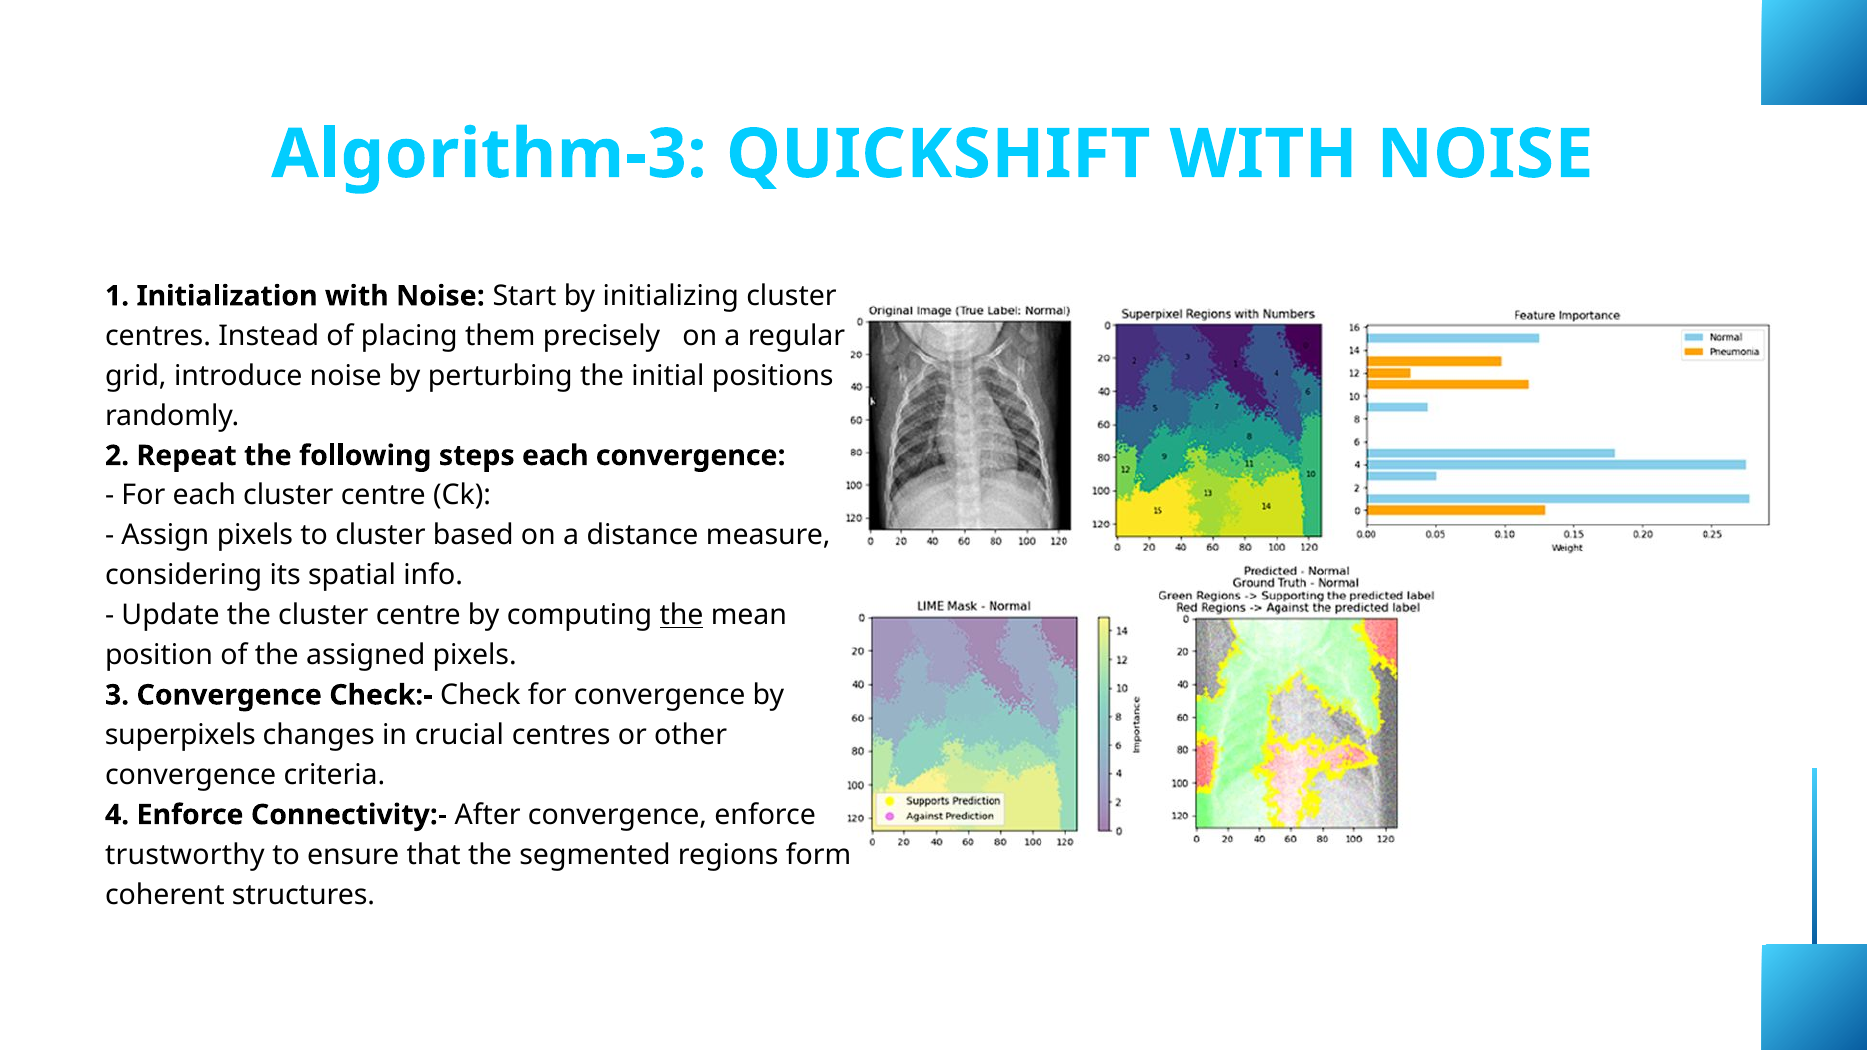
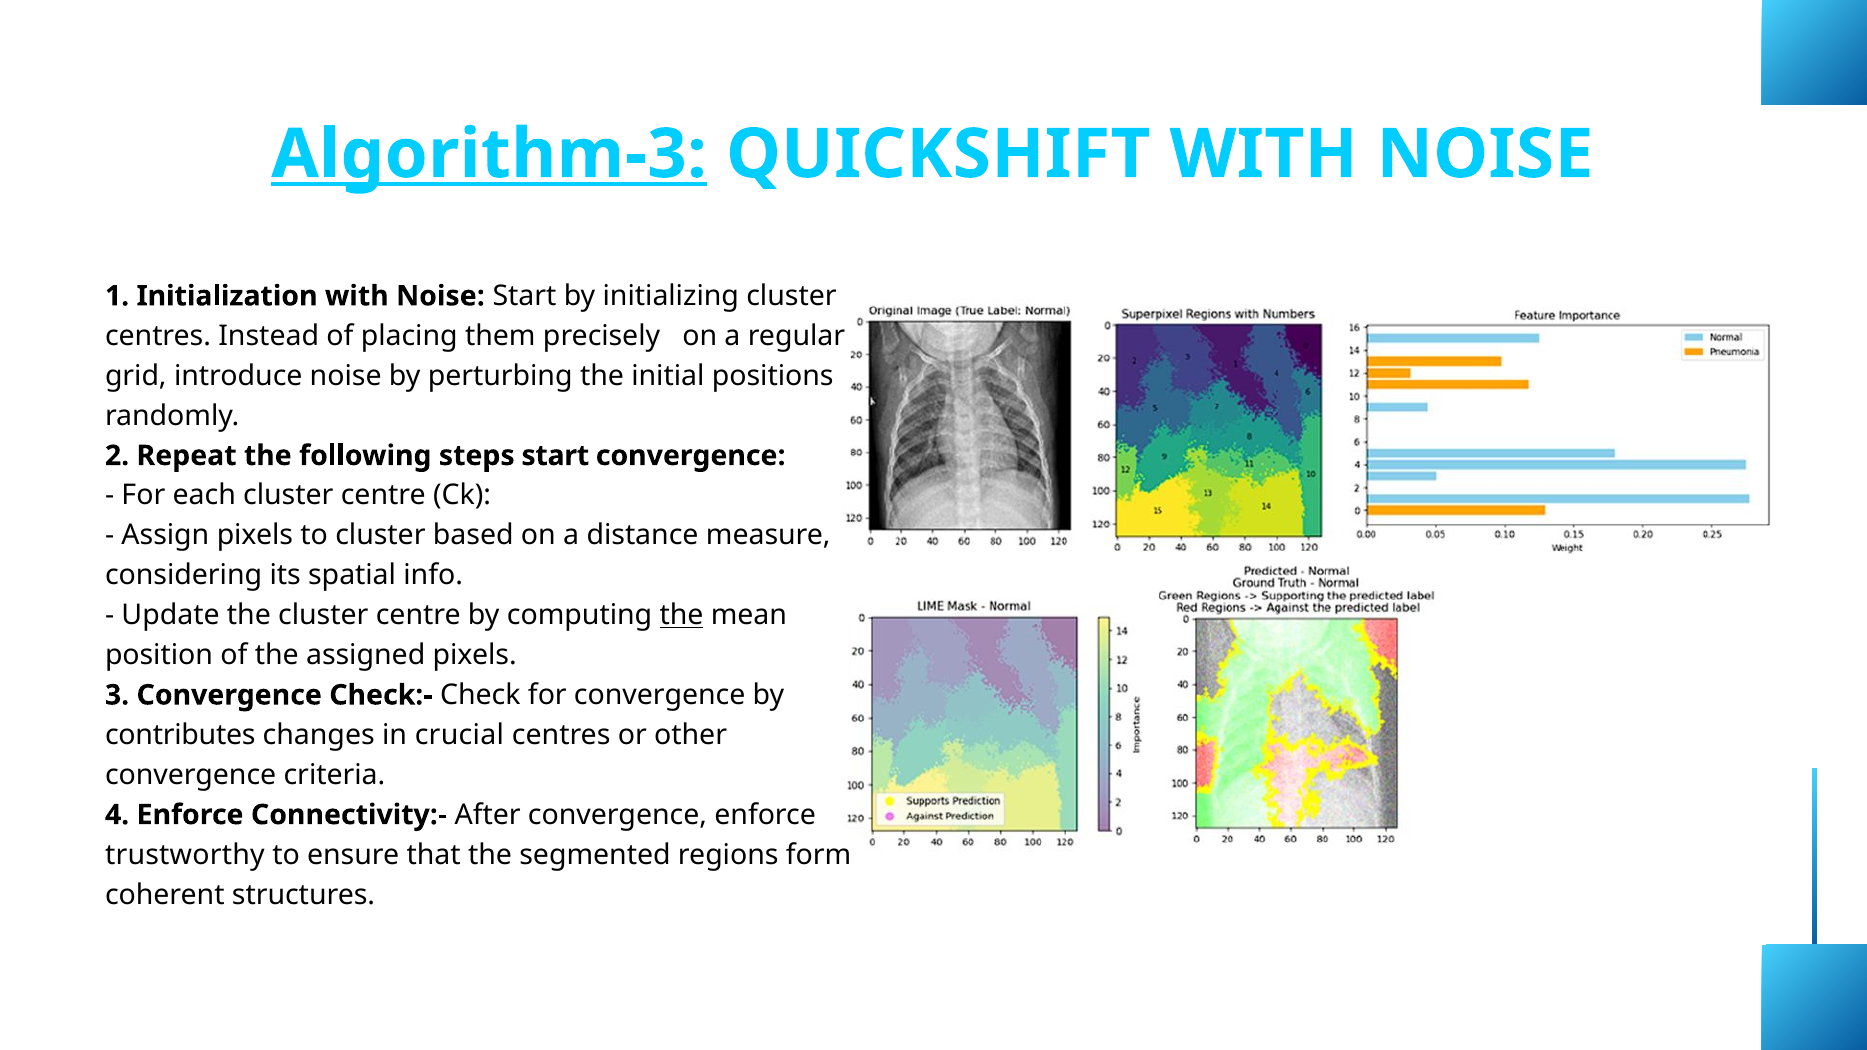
Algorithm-3 underline: none -> present (489, 154)
steps each: each -> start (555, 456)
superpixels: superpixels -> contributes (180, 735)
